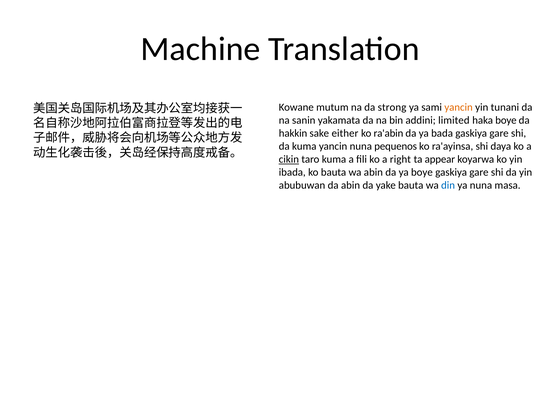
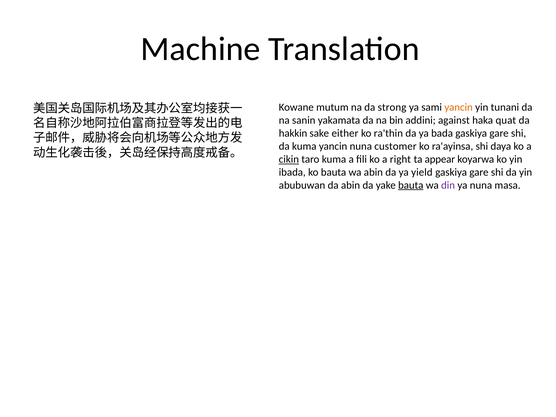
limited: limited -> against (454, 120)
haka boye: boye -> quat (506, 120)
ra'abin: ra'abin -> ra'thin (388, 133)
pequenos: pequenos -> customer (396, 146)
ya boye: boye -> yield (422, 172)
bauta underline: none -> present (411, 185)
din colour: blue -> purple (448, 185)
